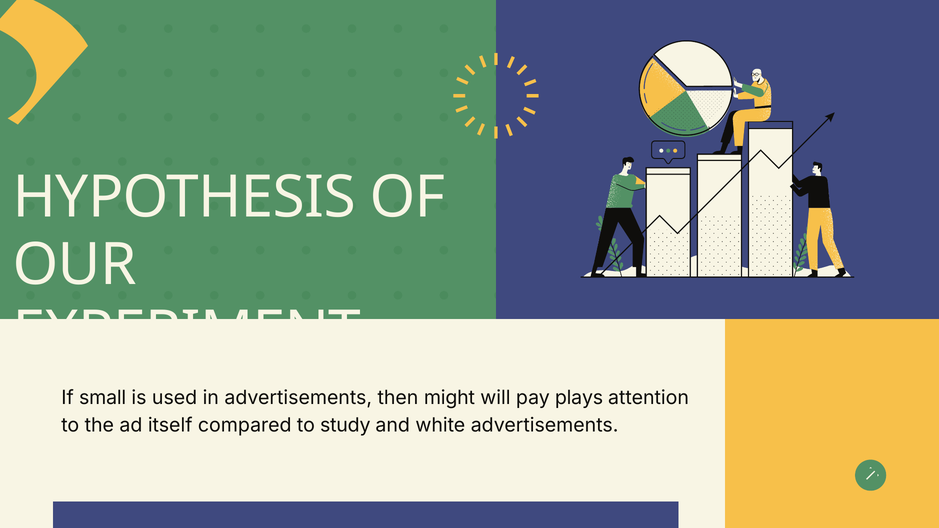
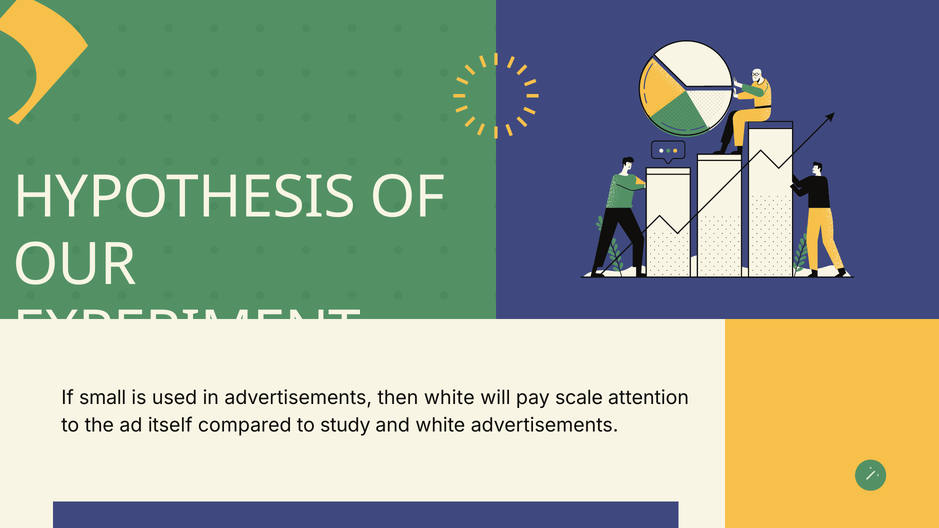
then might: might -> white (449, 398)
plays: plays -> scale (579, 398)
